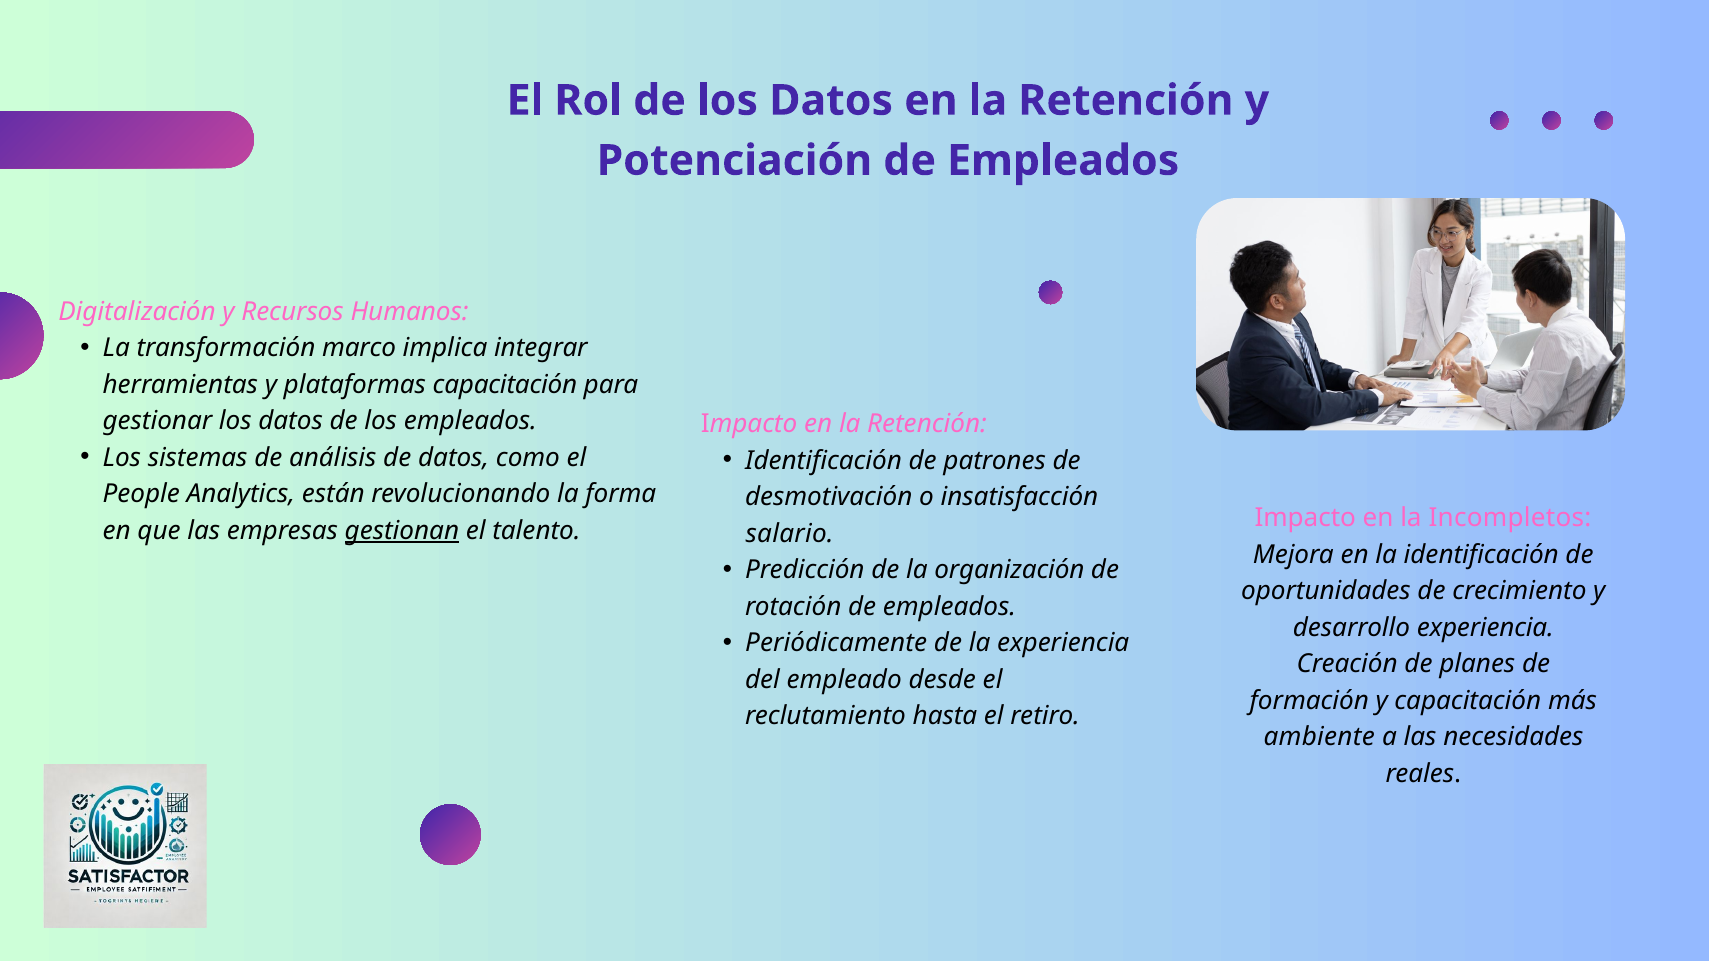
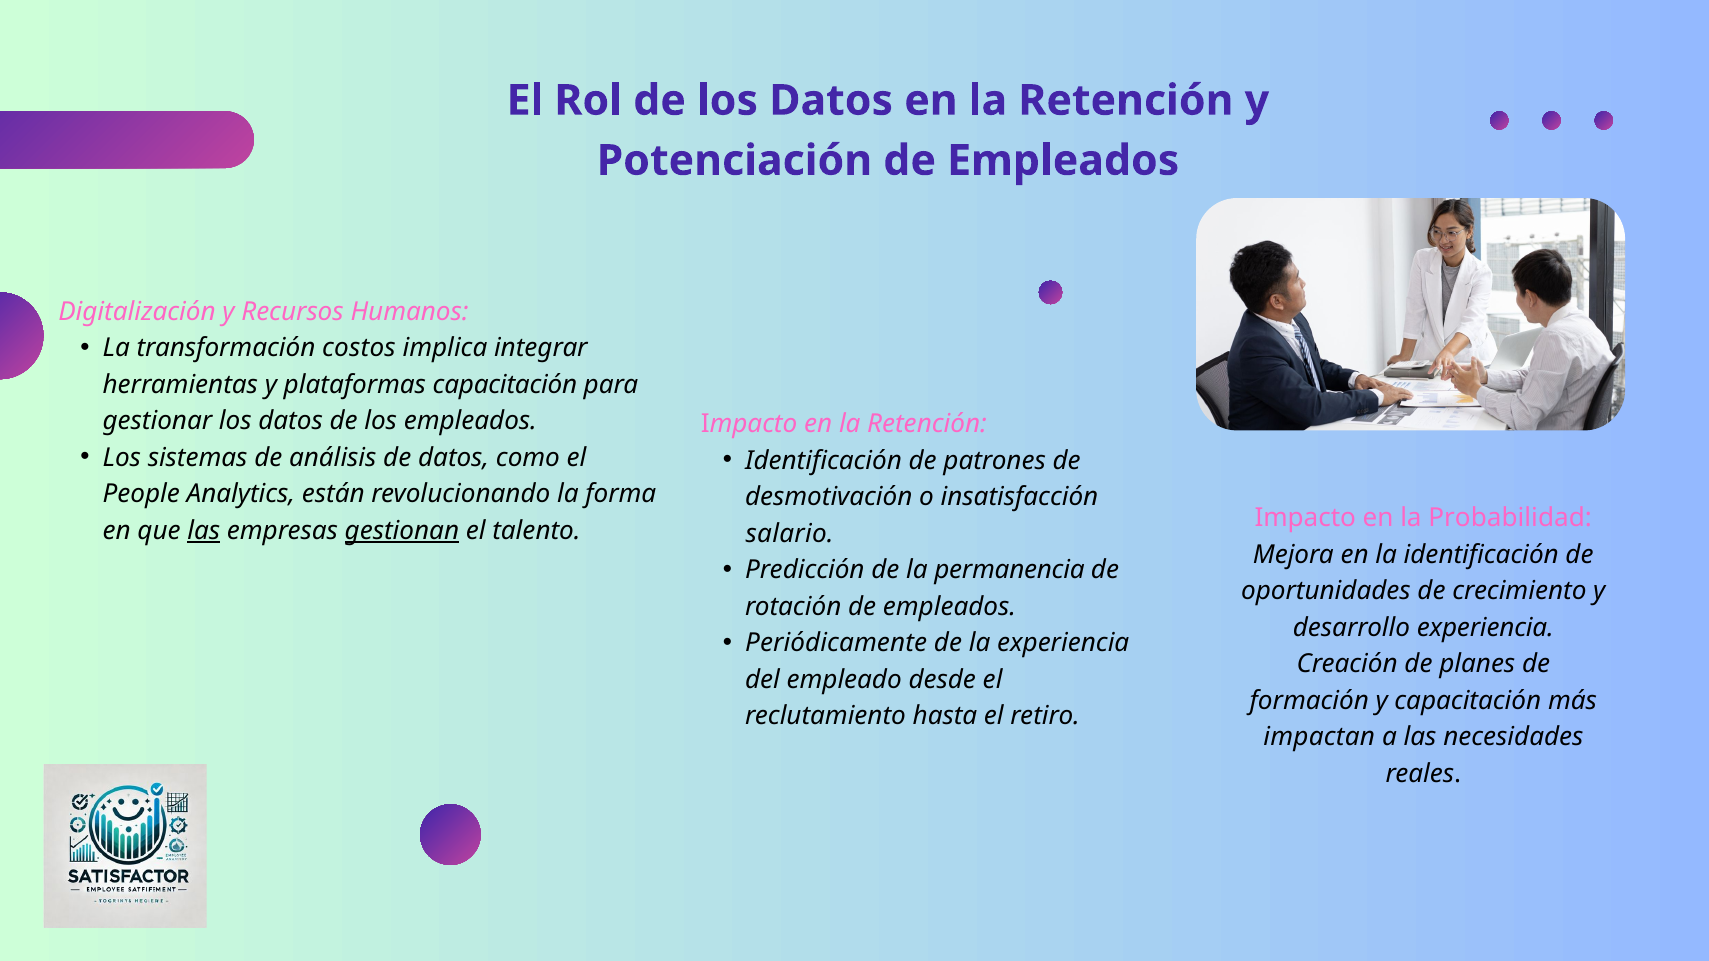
marco: marco -> costos (359, 348)
Incompletos: Incompletos -> Probabilidad (1510, 518)
las underline: none -> present (204, 531)
organización: organización -> permanencia (1009, 570)
ambiente: ambiente -> impactan (1319, 737)
